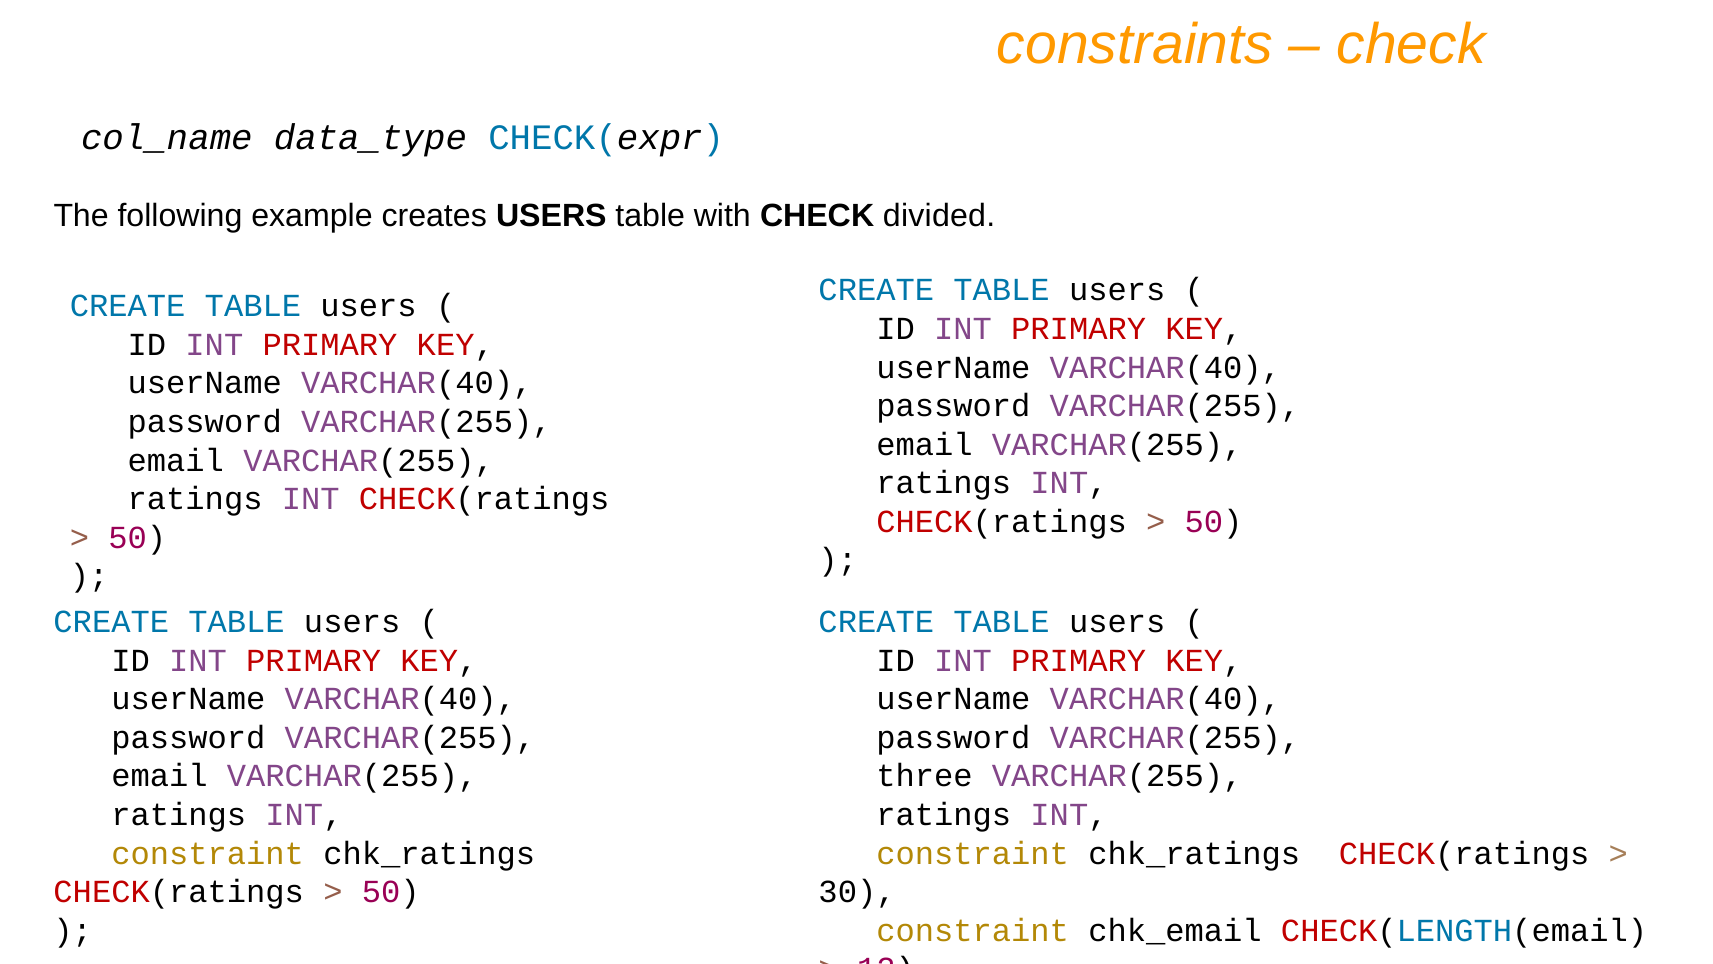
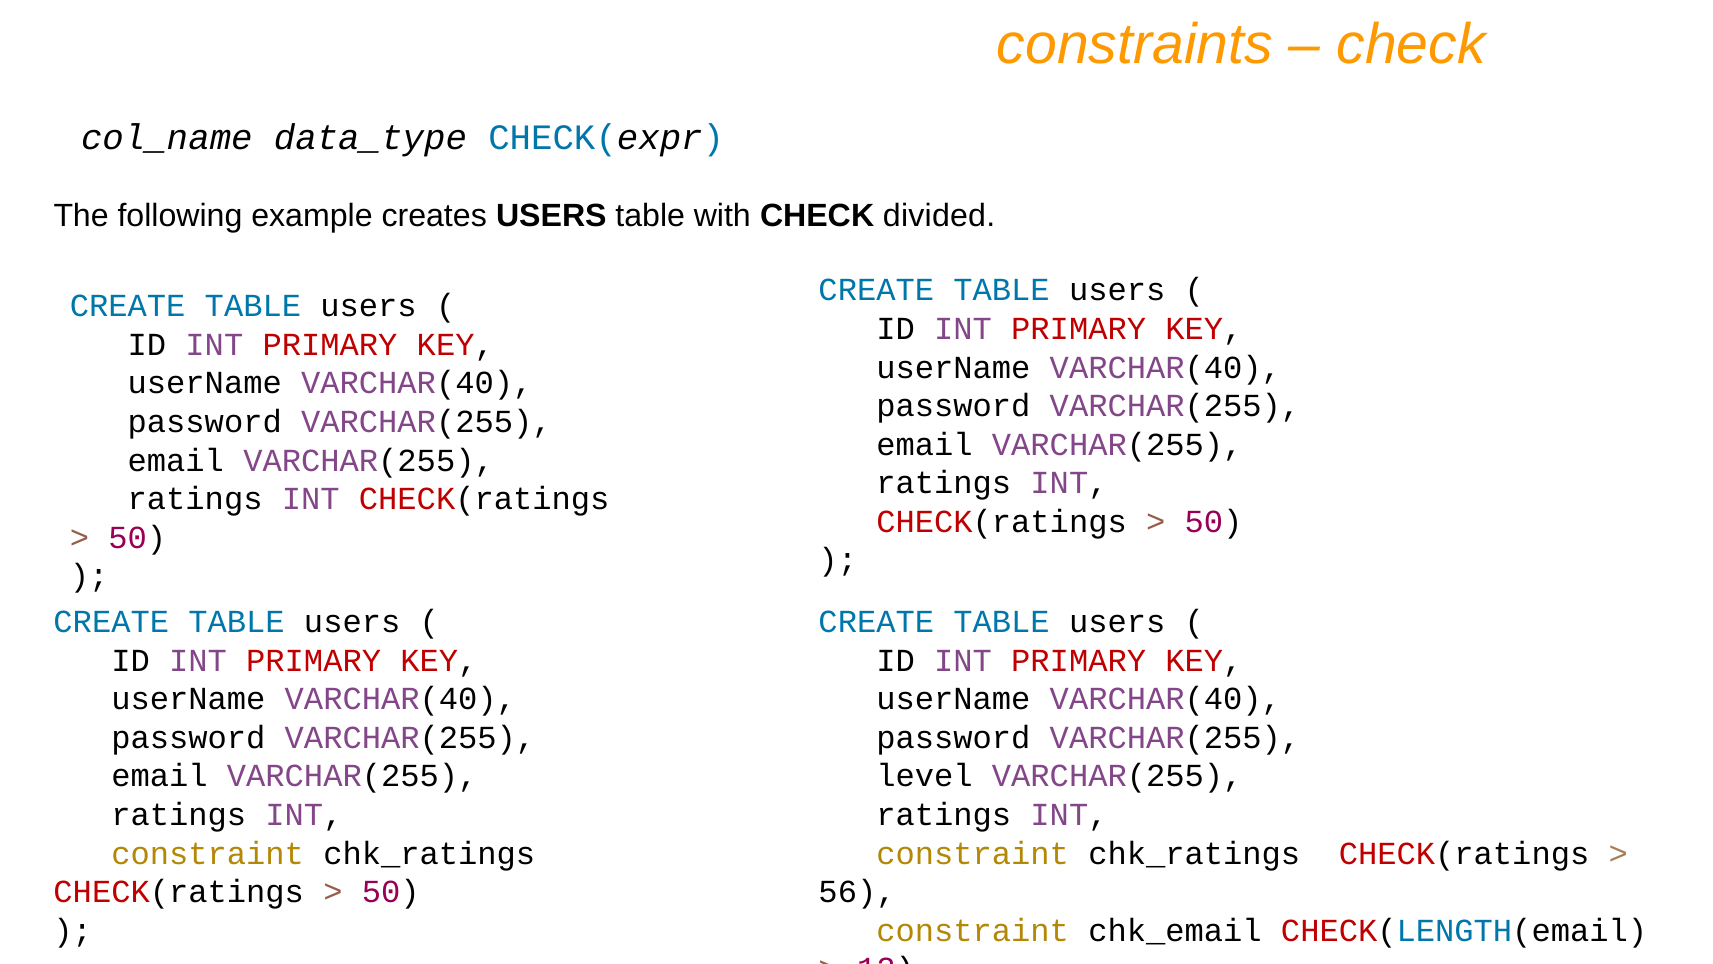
three: three -> level (924, 776)
30: 30 -> 56 (857, 892)
